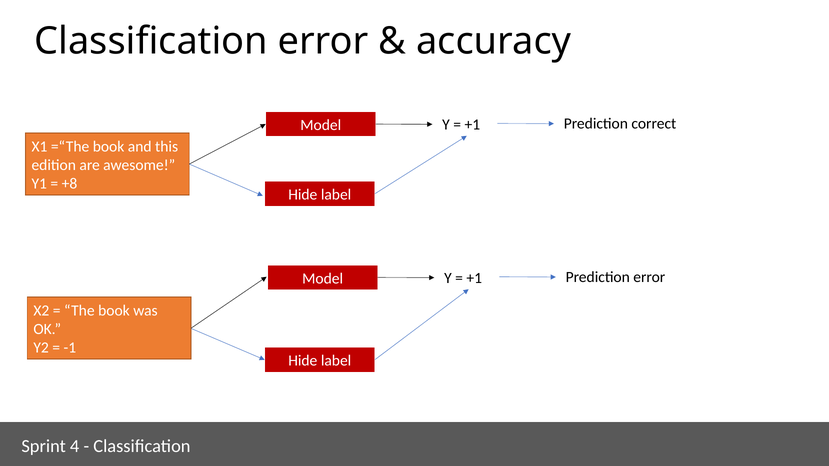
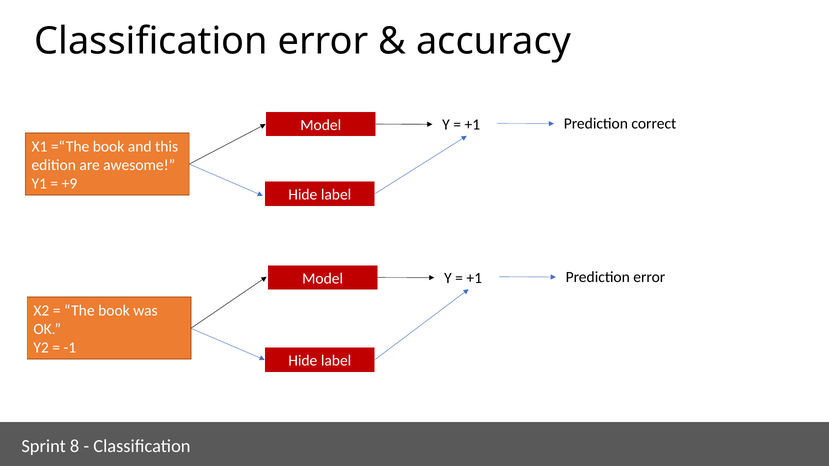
+8: +8 -> +9 (69, 184)
4: 4 -> 8 (75, 446)
